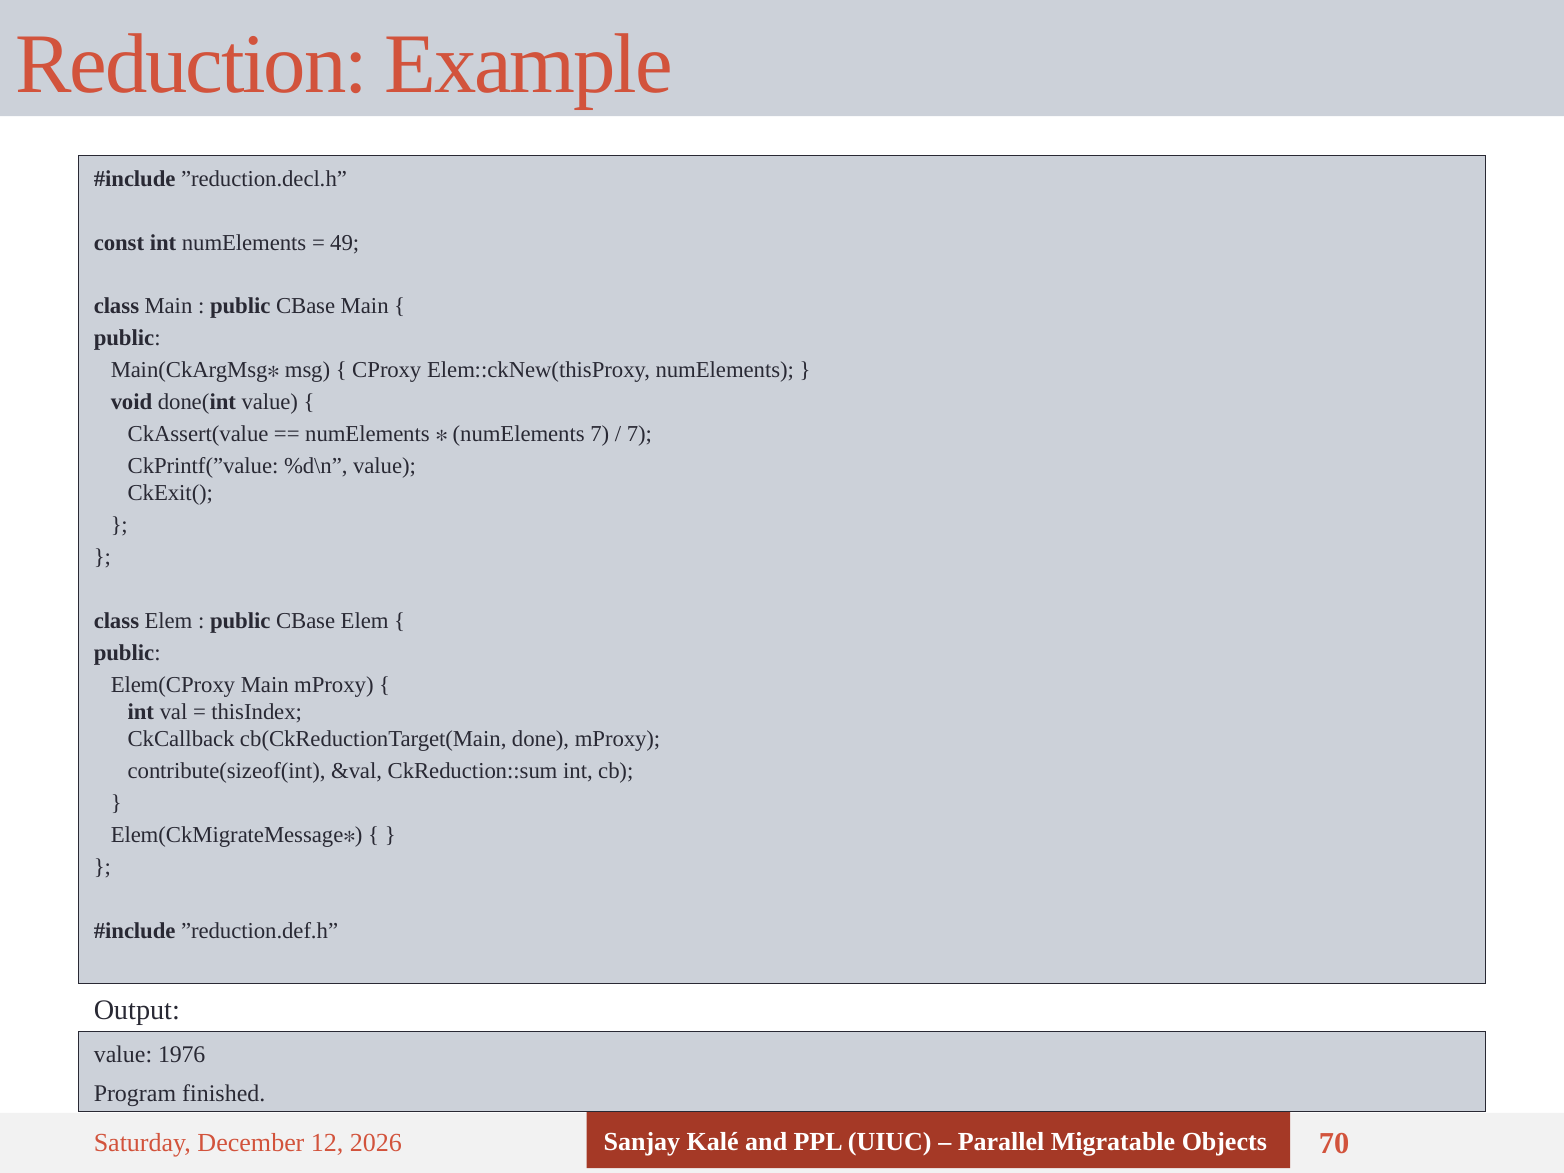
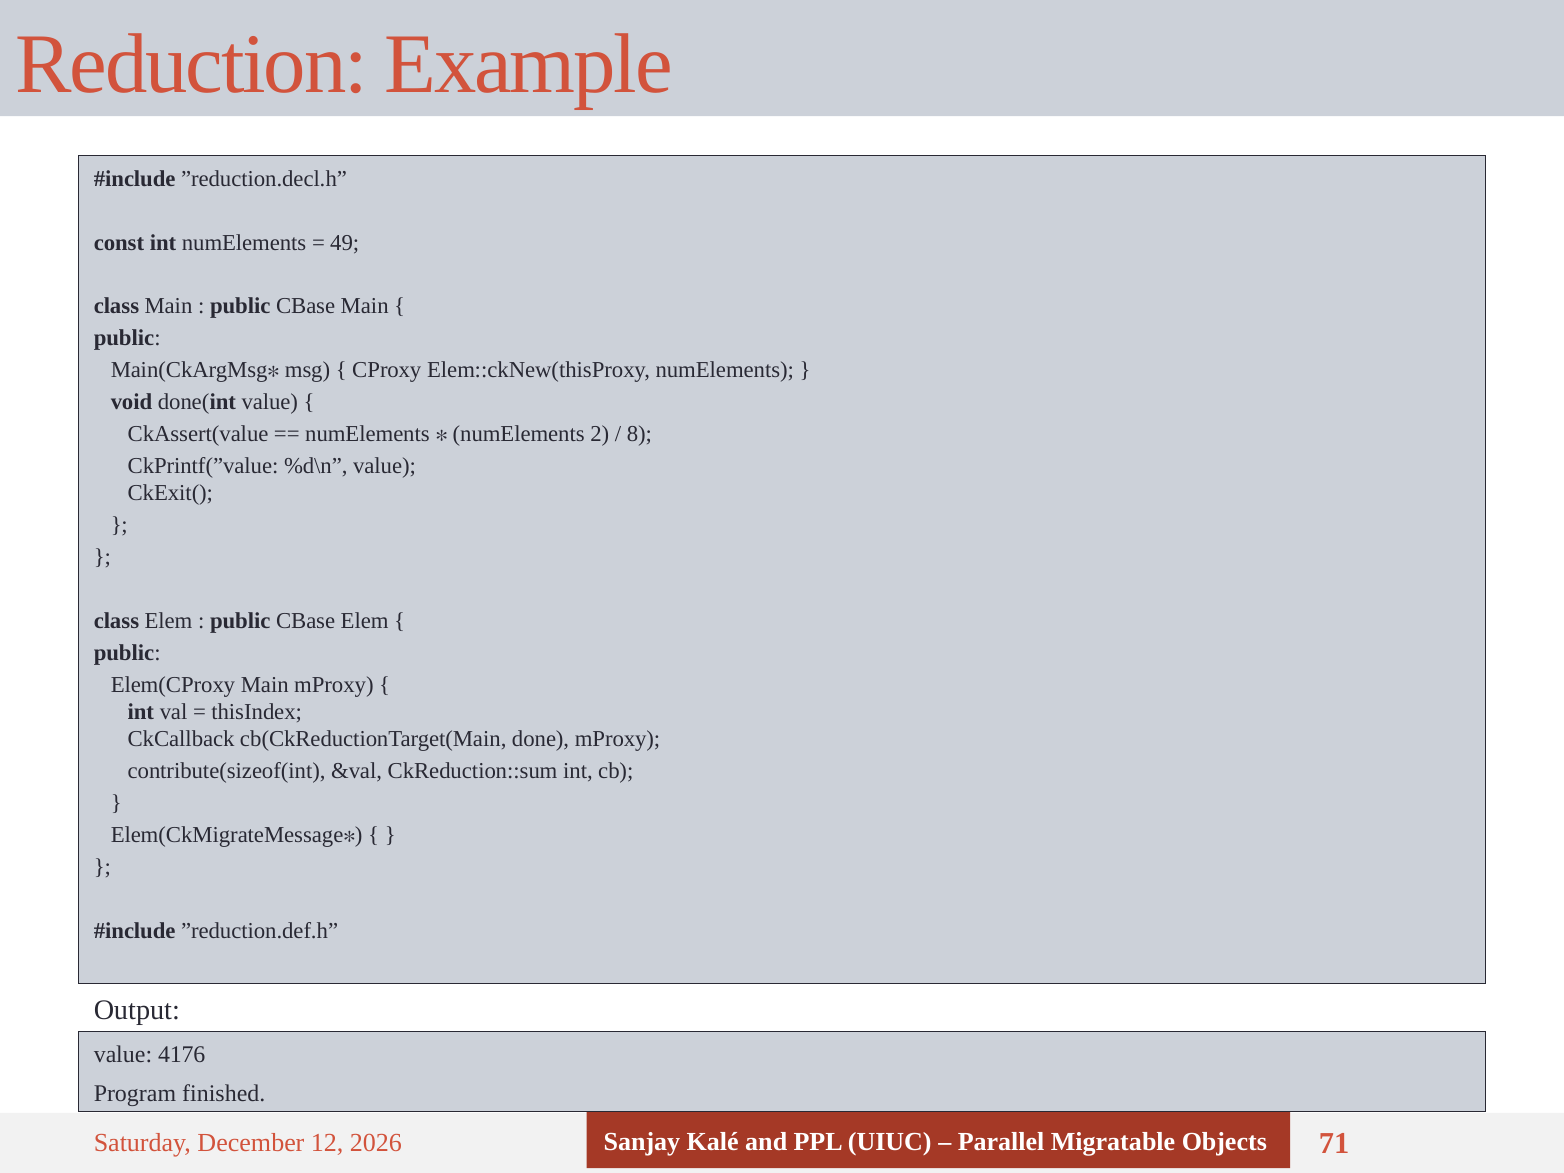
numElements 7: 7 -> 2 (600, 434)
7: 7 -> 8 (639, 434)
1976: 1976 -> 4176 (182, 1055)
70: 70 -> 71 (1334, 1143)
